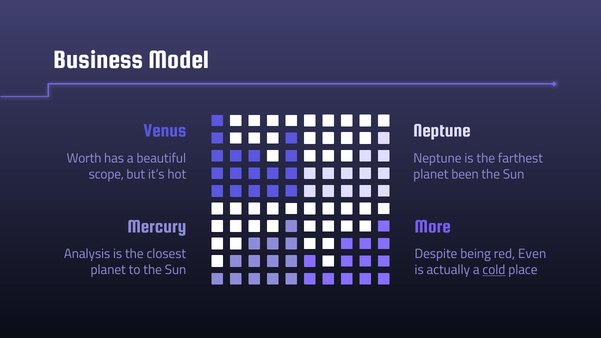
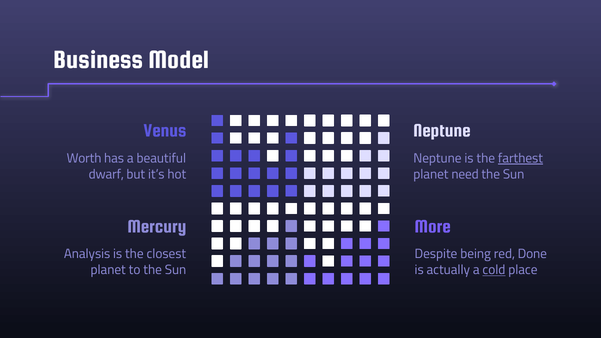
farthest underline: none -> present (520, 158)
scope: scope -> dwarf (106, 174)
been: been -> need (465, 174)
Even: Even -> Done (532, 254)
